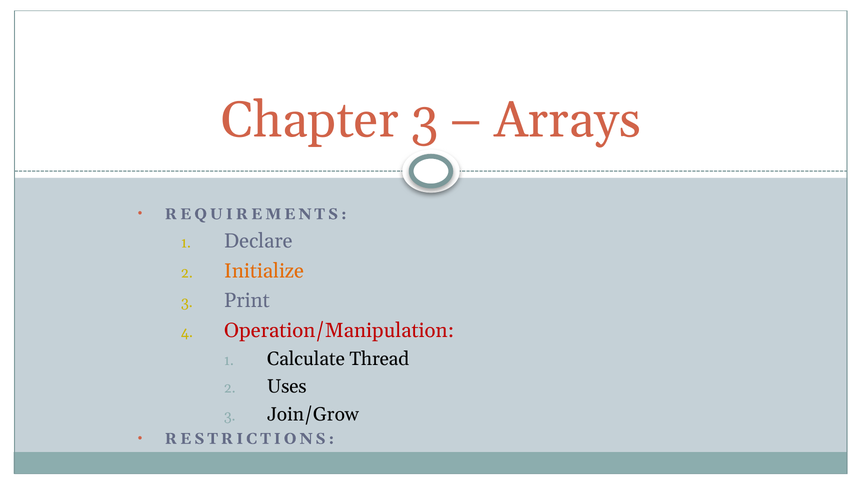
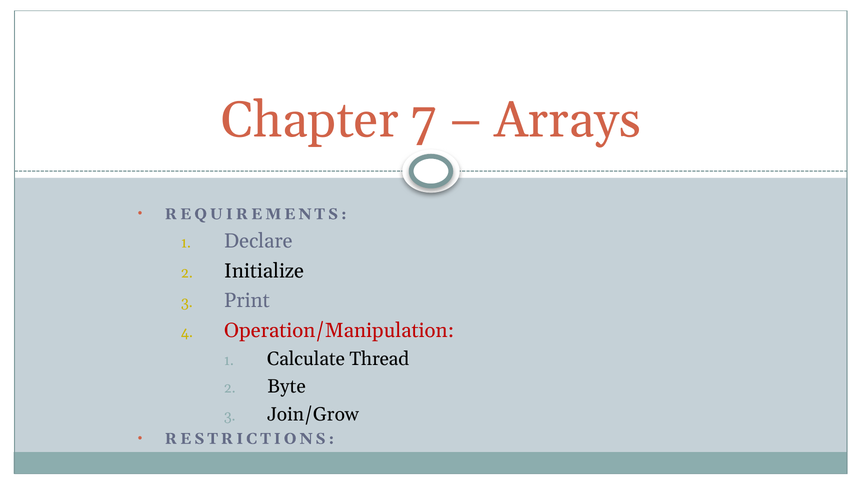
Chapter 3: 3 -> 7 (424, 120)
Initialize colour: orange -> black (264, 271)
Uses: Uses -> Byte (287, 386)
